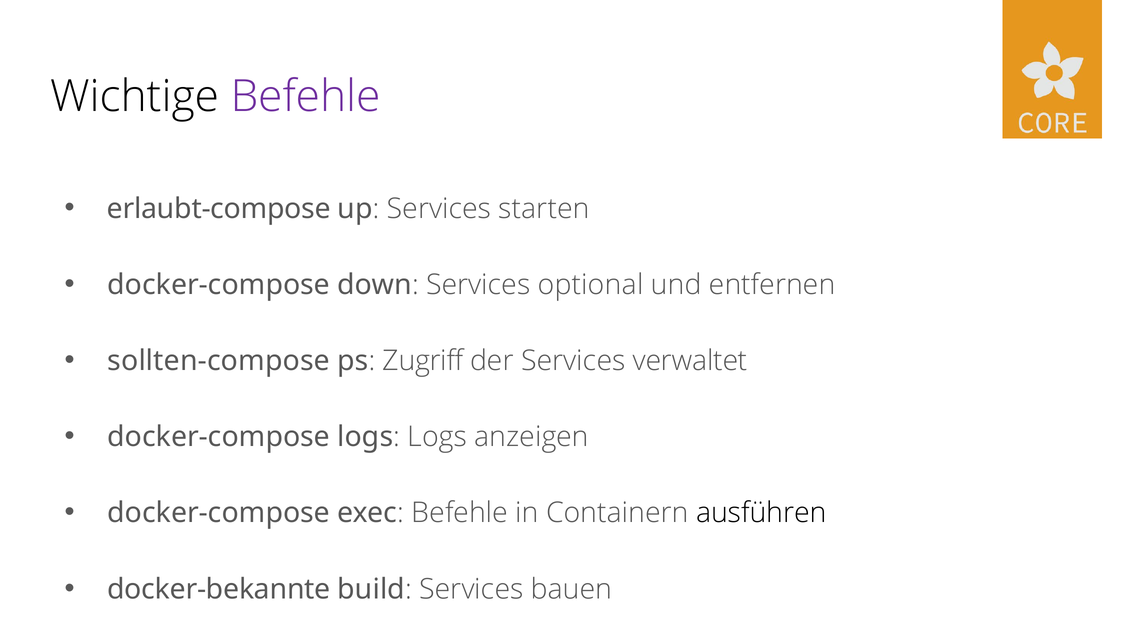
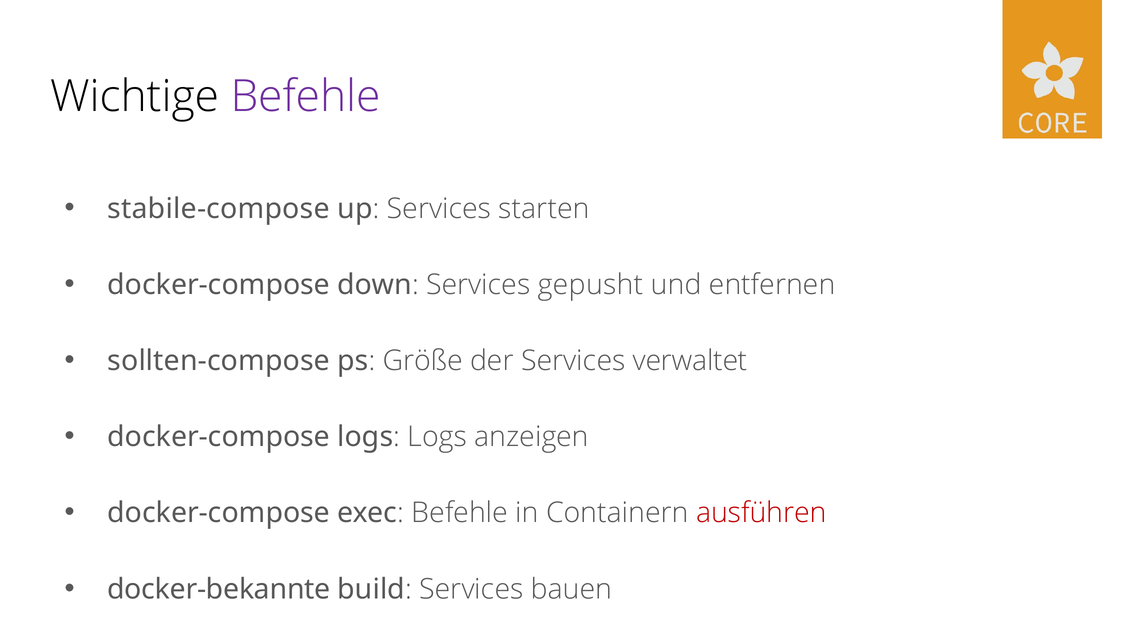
erlaubt-compose: erlaubt-compose -> stabile-compose (219, 209)
optional: optional -> gepusht (590, 285)
Zugriff: Zugriff -> Größe (423, 361)
ausführen colour: black -> red (761, 513)
